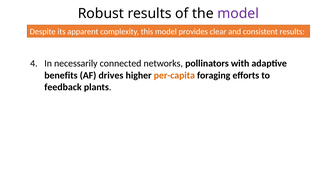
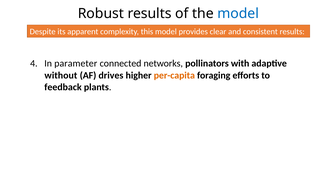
model colour: purple -> blue (238, 13)
necessarily: necessarily -> parameter (76, 64)
benefits: benefits -> without (61, 75)
